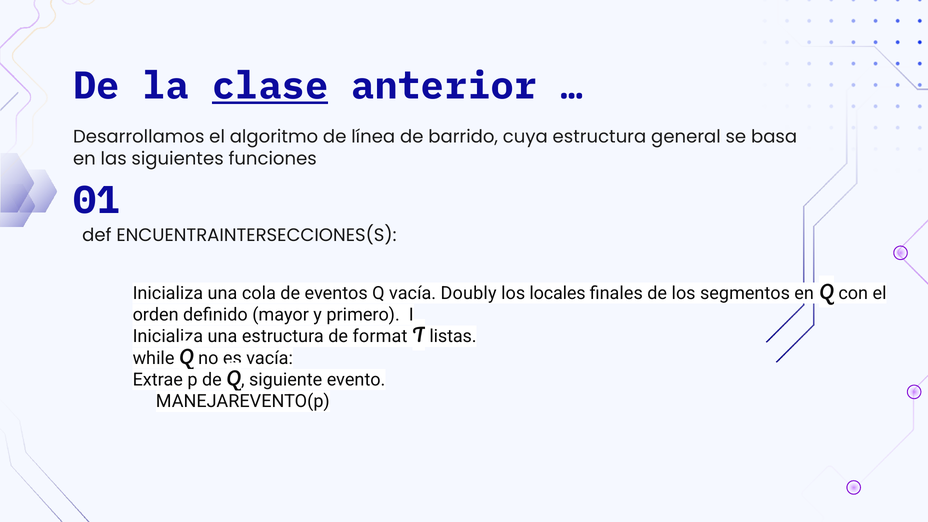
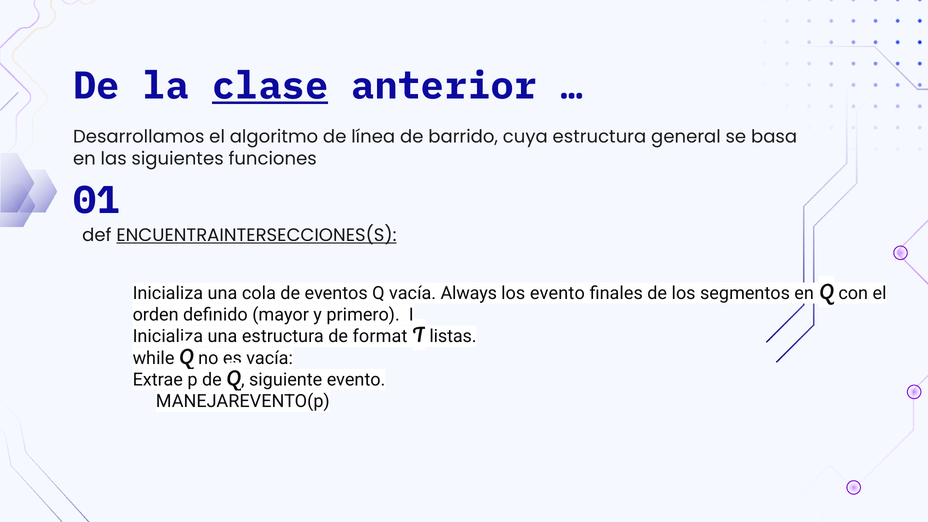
ENCUENTRAINTERSECCIONES(S underline: none -> present (256, 235)
Doubly: Doubly -> Always (469, 293)
los locales: locales -> evento (557, 293)
